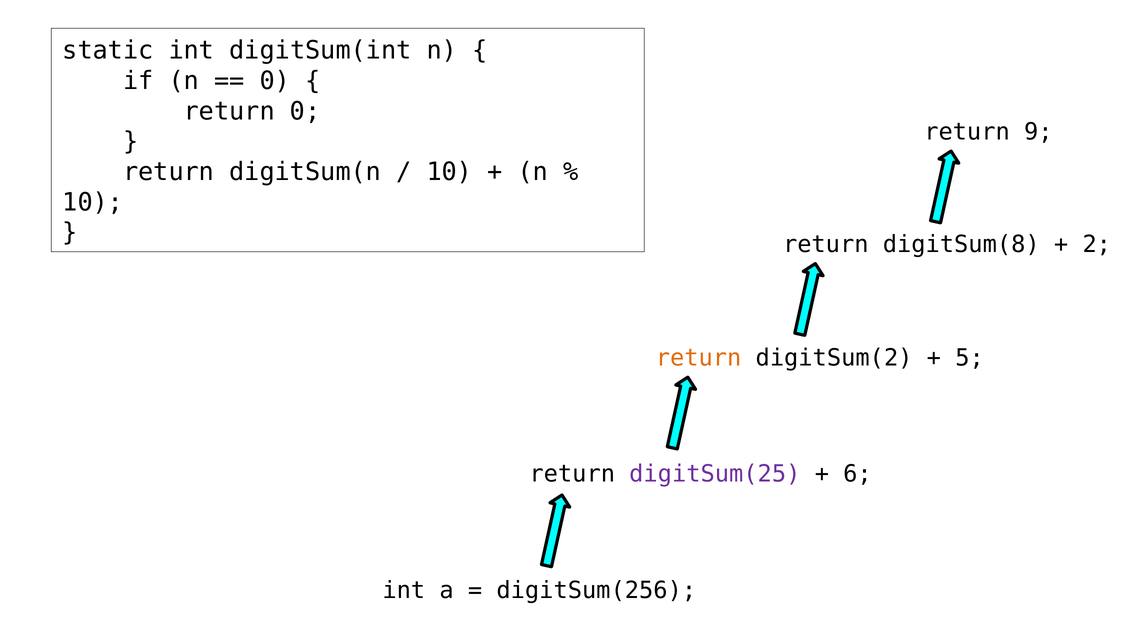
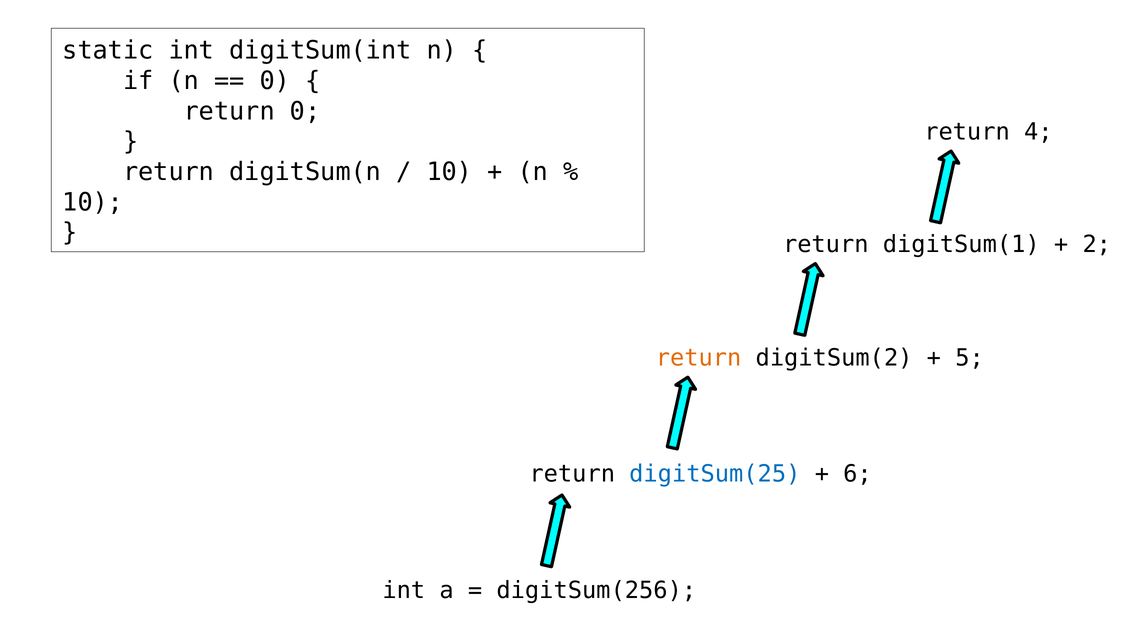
9: 9 -> 4 (1038, 132)
digitSum(8: digitSum(8 -> digitSum(1 (961, 244)
digitSum(25 colour: purple -> blue (715, 474)
